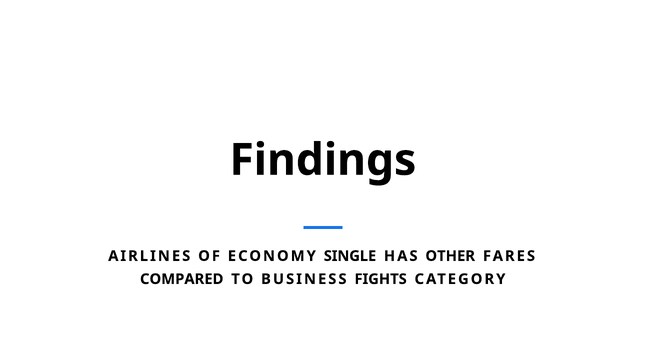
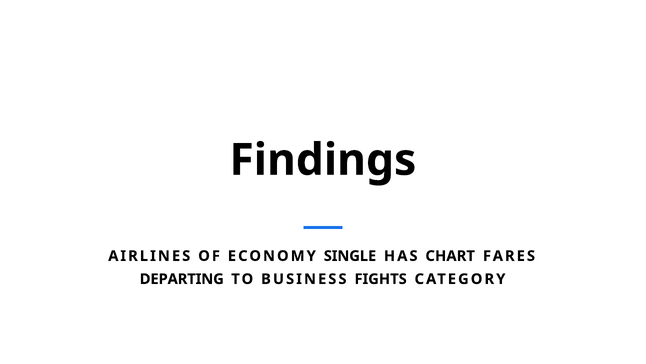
OTHER: OTHER -> CHART (450, 256)
COMPARED: COMPARED -> DEPARTING (182, 279)
